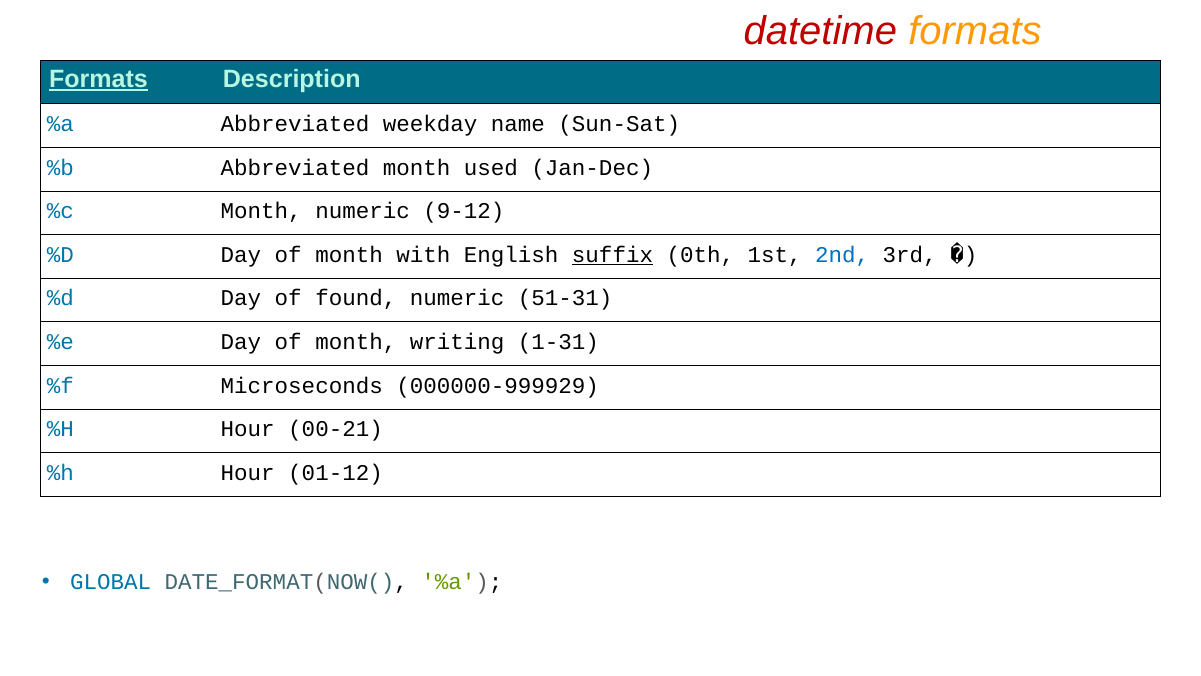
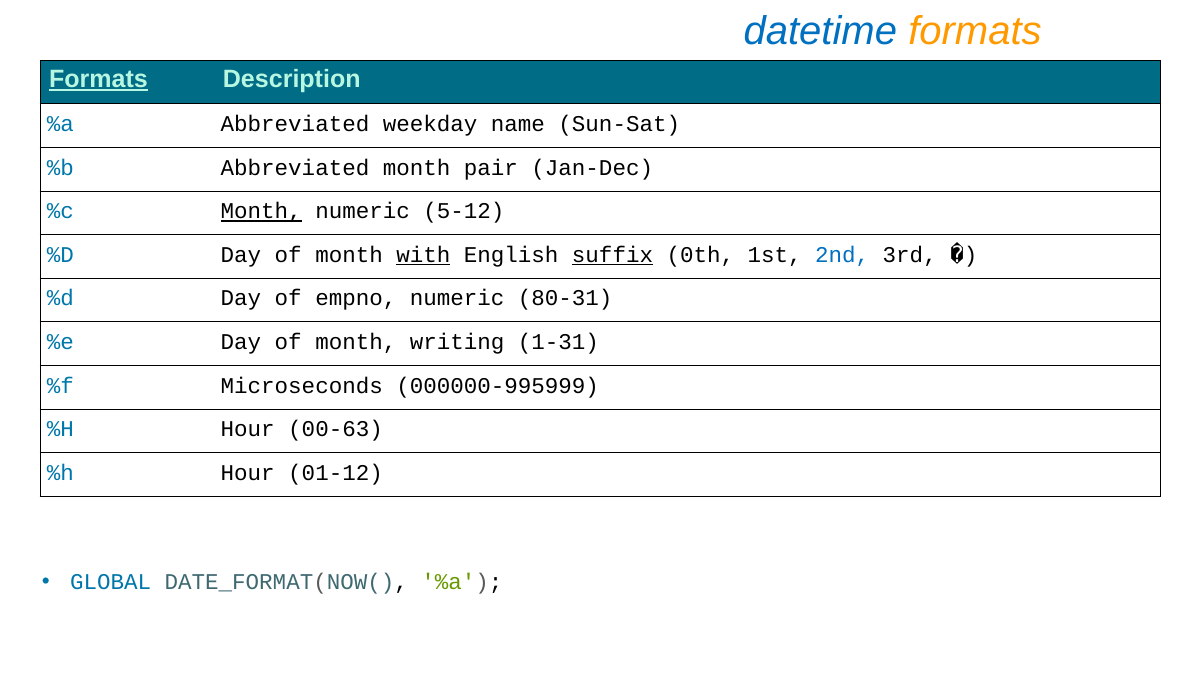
datetime colour: red -> blue (820, 31)
used: used -> pair (491, 168)
Month underline: none -> present (261, 211)
9-12: 9-12 -> 5-12 (464, 211)
with underline: none -> present (423, 255)
found: found -> empno (356, 298)
51-31: 51-31 -> 80-31 (565, 298)
000000-999929: 000000-999929 -> 000000-995999 (498, 385)
00-21: 00-21 -> 00-63 (336, 429)
